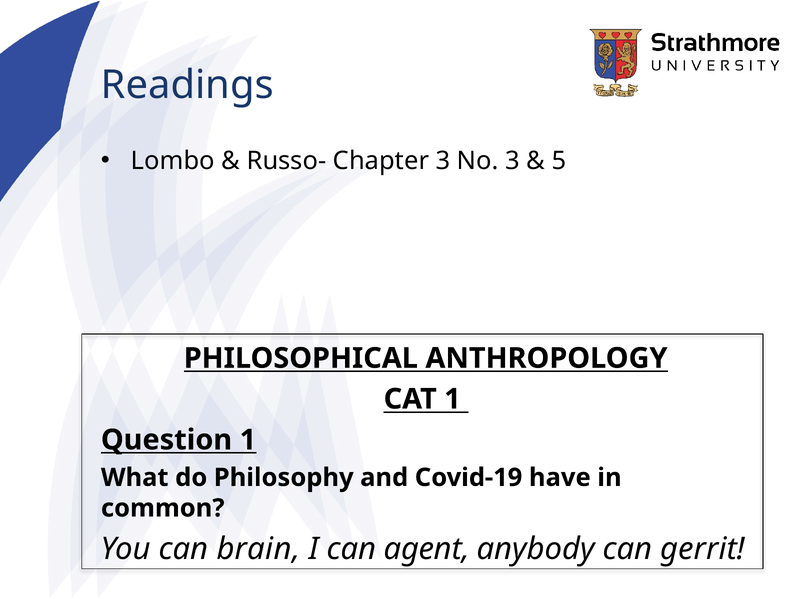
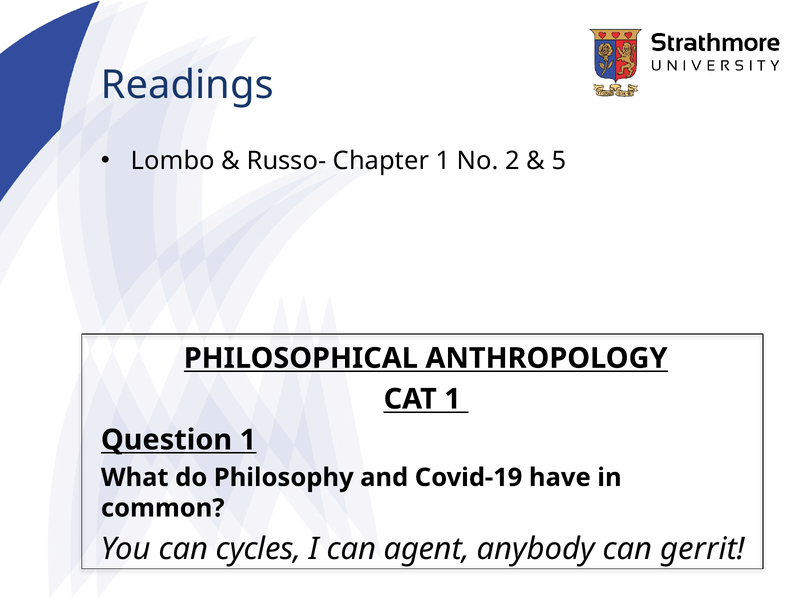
Chapter 3: 3 -> 1 (443, 161)
No 3: 3 -> 2 (513, 161)
brain: brain -> cycles (259, 549)
